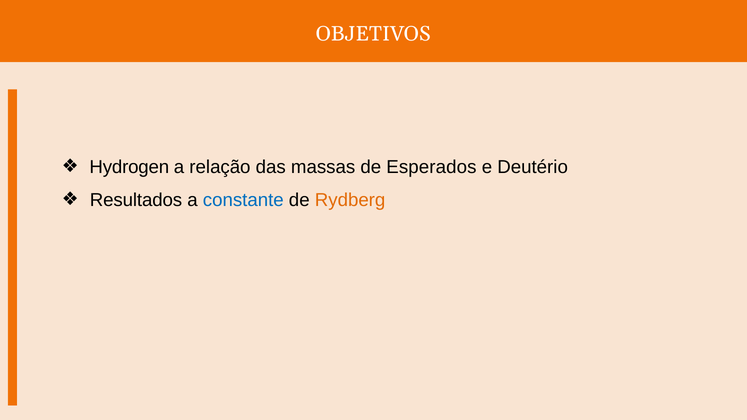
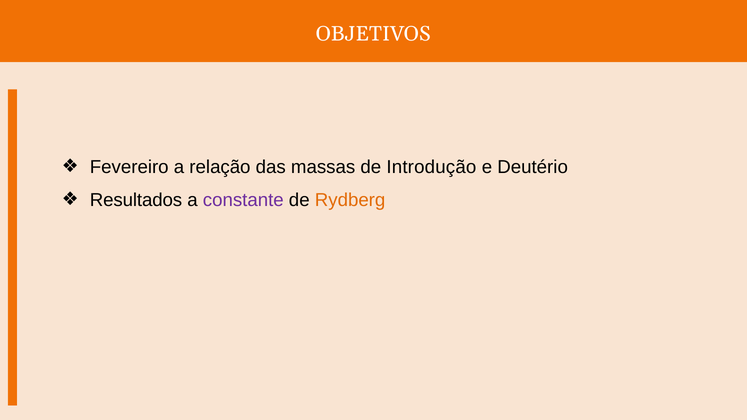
Hydrogen: Hydrogen -> Fevereiro (129, 167)
Esperados: Esperados -> Introdução (431, 167)
constante colour: blue -> purple (243, 200)
